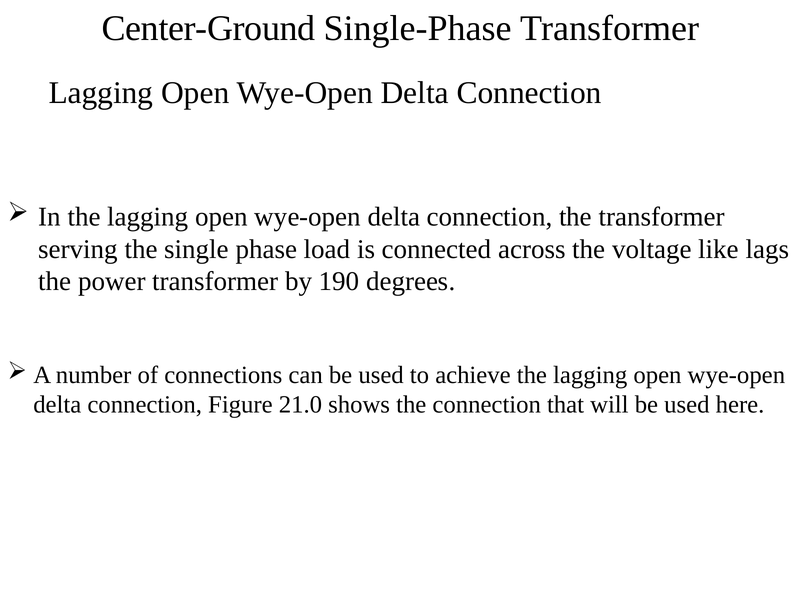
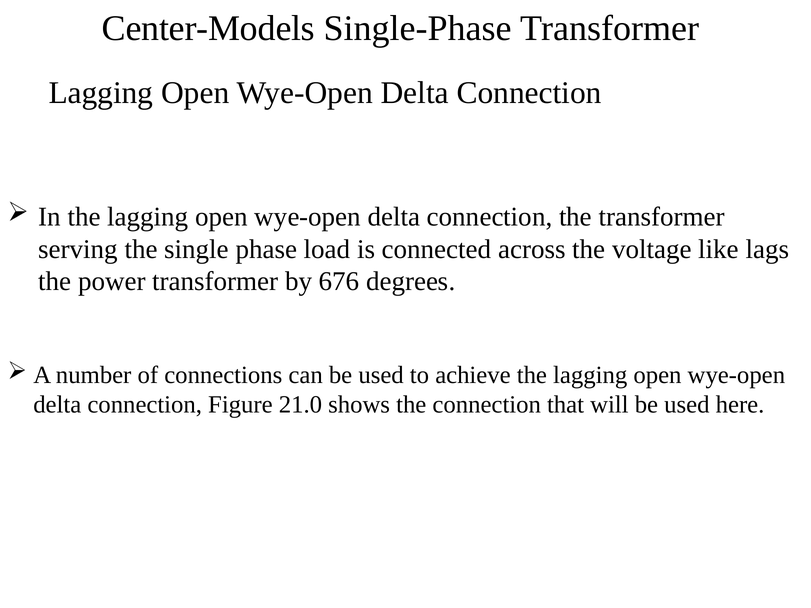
Center-Ground: Center-Ground -> Center-Models (208, 28)
190: 190 -> 676 (339, 282)
